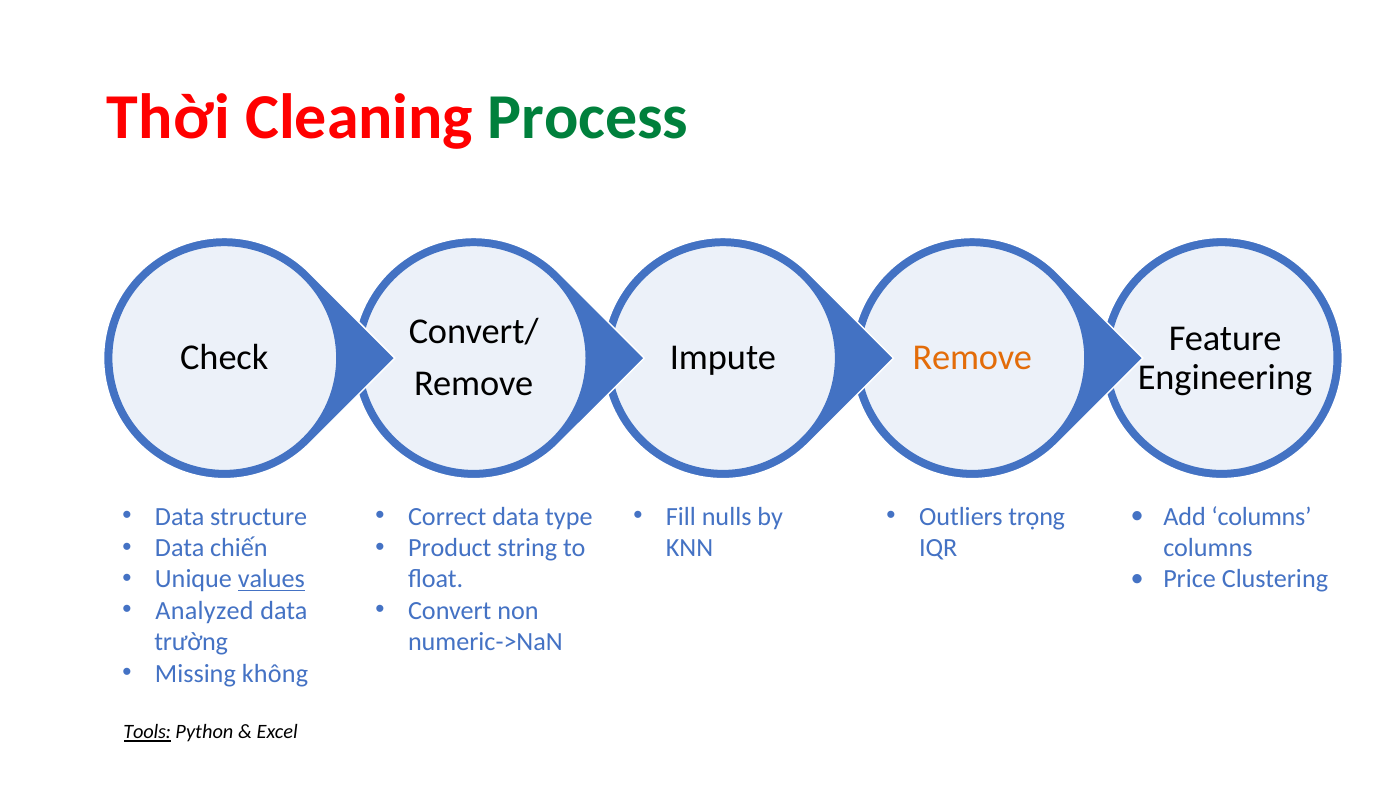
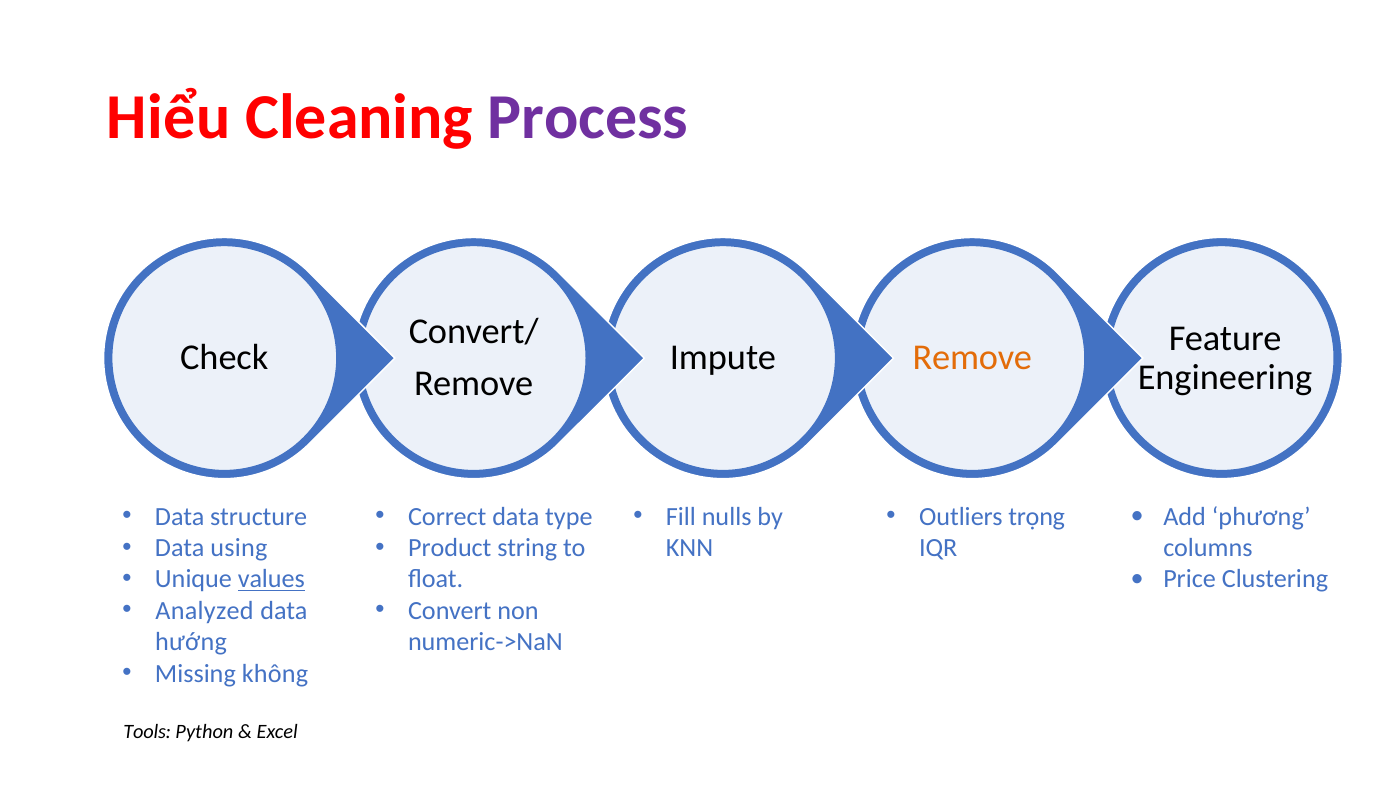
Thời: Thời -> Hiểu (168, 117)
Process colour: green -> purple (588, 117)
Add columns: columns -> phương (1261, 517)
chiến: chiến -> using (239, 548)
trường: trường -> hướng (191, 642)
Tools underline: present -> none (147, 732)
